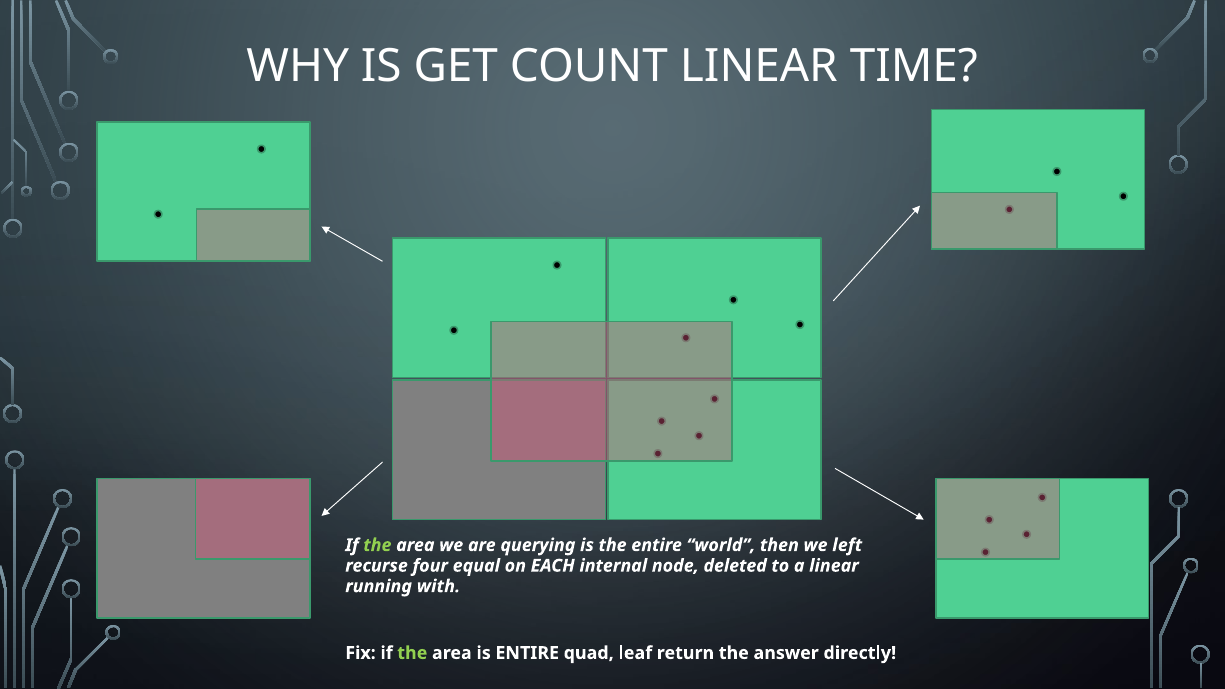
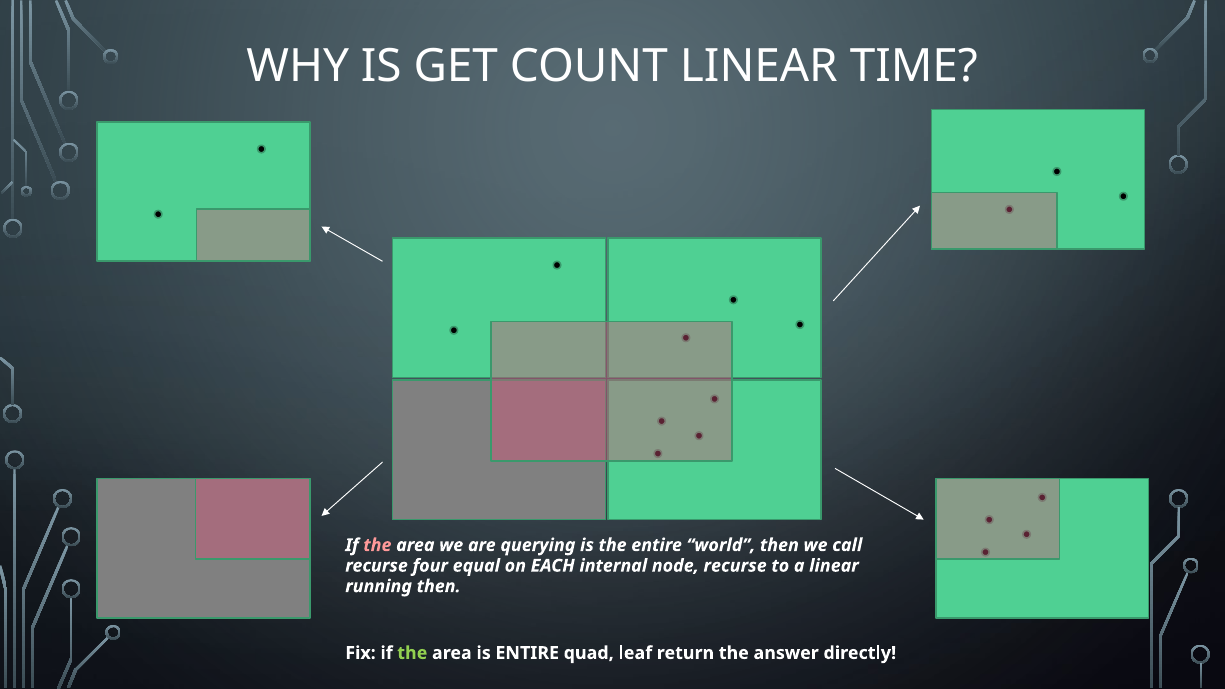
the colour: light green -> pink (377, 545)
left: left -> call (847, 545)
node deleted: deleted -> recurse (735, 566)
running with: with -> then (439, 586)
